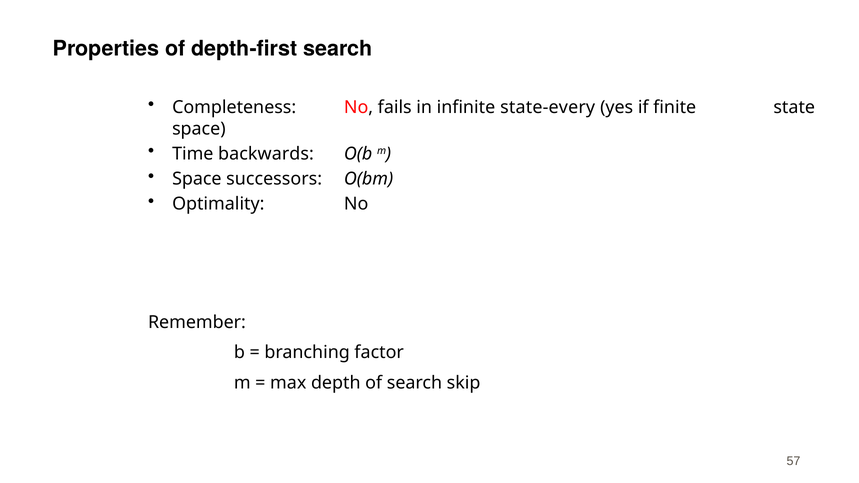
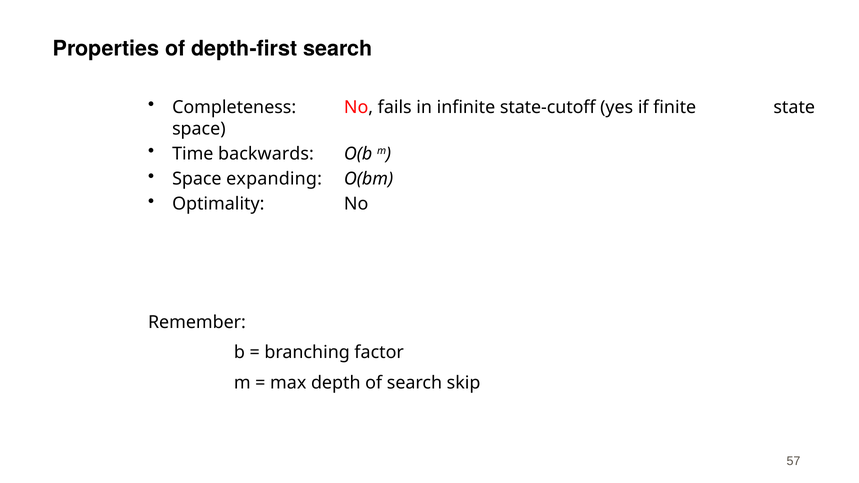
state-every: state-every -> state-cutoff (548, 107)
successors: successors -> expanding (274, 179)
